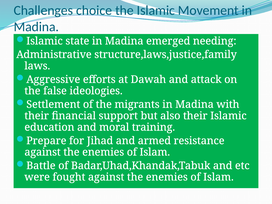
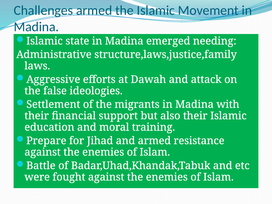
Challenges choice: choice -> armed (94, 10)
